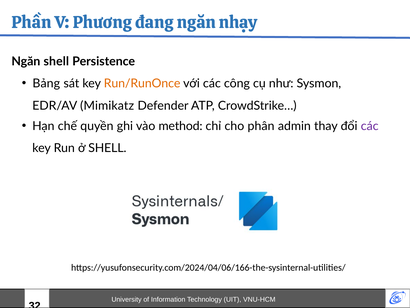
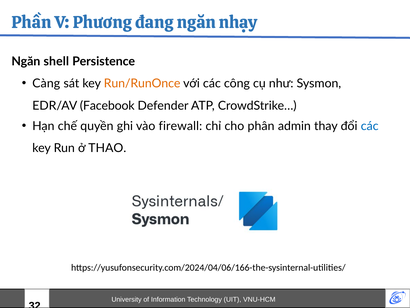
Bảng: Bảng -> Càng (46, 83)
Mimikatz: Mimikatz -> Facebook (107, 106)
method: method -> firewall (180, 126)
các colour: purple -> blue (370, 126)
ở SHELL: SHELL -> THAO (107, 148)
